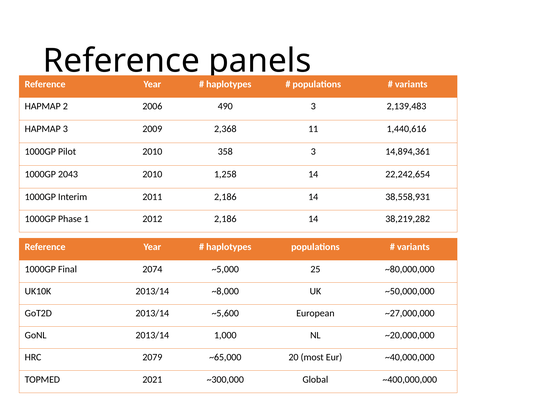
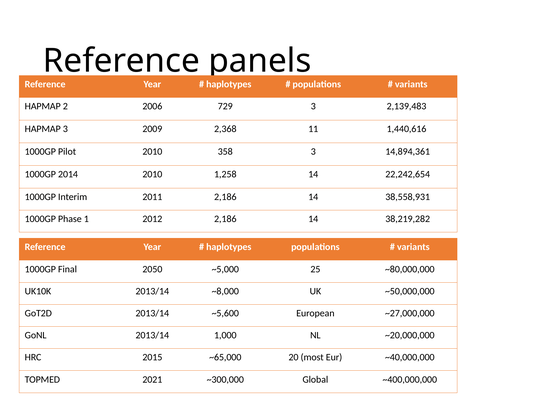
490: 490 -> 729 (225, 107)
2043: 2043 -> 2014 (68, 175)
2074: 2074 -> 2050 (152, 270)
2079: 2079 -> 2015 (152, 358)
